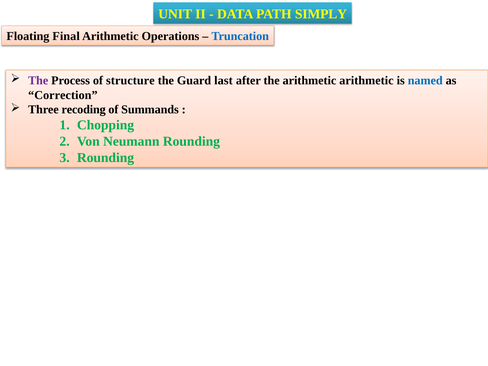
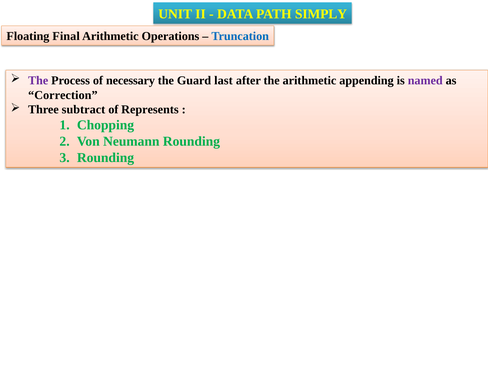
structure: structure -> necessary (130, 81)
arithmetic arithmetic: arithmetic -> appending (366, 81)
named colour: blue -> purple (425, 81)
recoding: recoding -> subtract (84, 110)
Summands: Summands -> Represents (150, 110)
